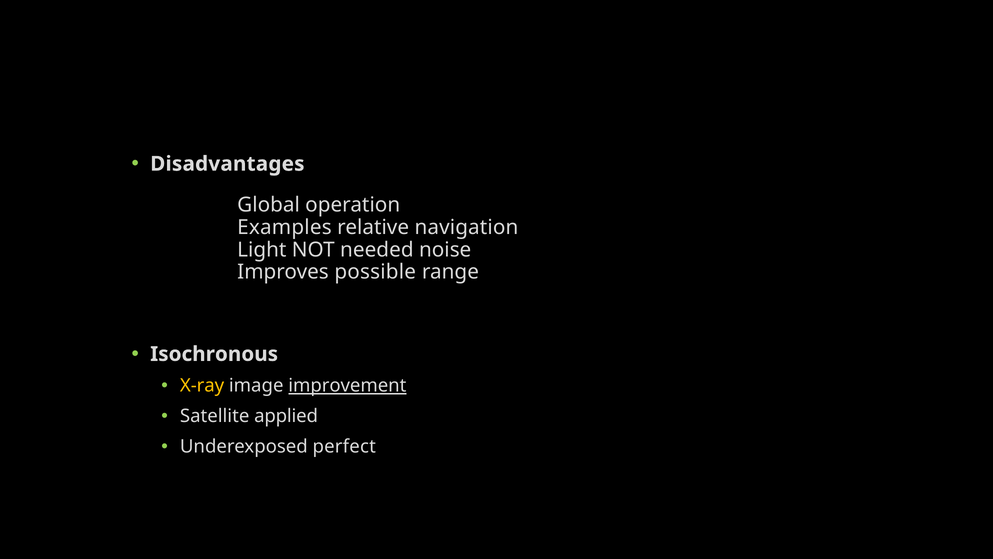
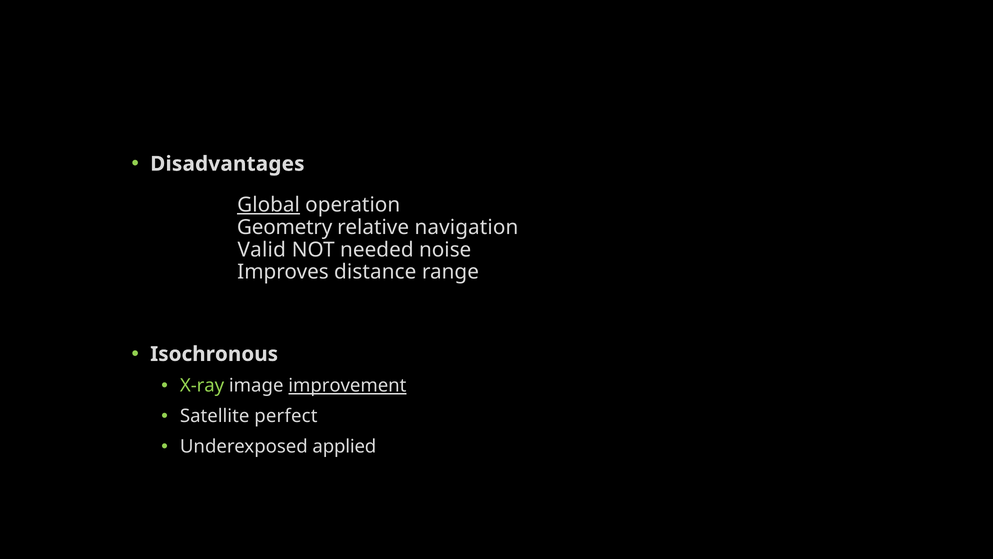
Global underline: none -> present (269, 205)
Examples: Examples -> Geometry (285, 227)
Light: Light -> Valid (262, 249)
possible: possible -> distance (375, 272)
X-ray colour: yellow -> light green (202, 385)
applied: applied -> perfect (286, 416)
perfect: perfect -> applied (344, 446)
